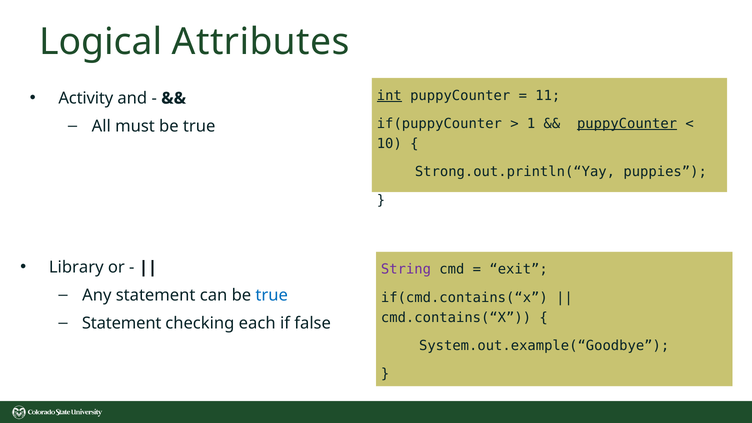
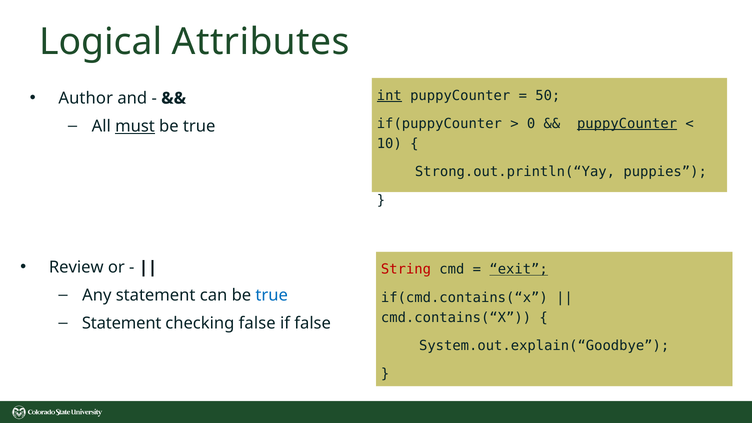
11: 11 -> 50 (548, 95)
Activity: Activity -> Author (86, 98)
1: 1 -> 0 (531, 124)
must underline: none -> present (135, 126)
Library: Library -> Review (76, 267)
String colour: purple -> red (406, 269)
exit underline: none -> present (519, 269)
checking each: each -> false (257, 323)
System.out.example(“Goodbye: System.out.example(“Goodbye -> System.out.explain(“Goodbye (544, 346)
